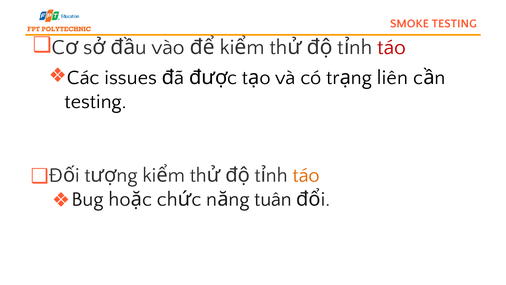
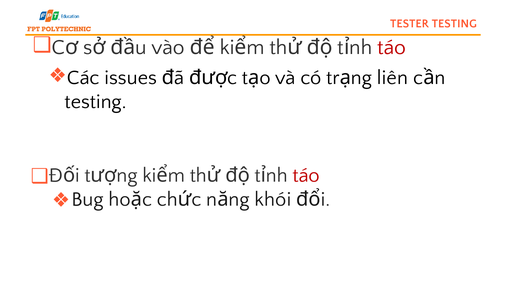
SMOKE: SMOKE -> TESTER (409, 24)
táo colour: orange -> red (306, 175)
tuân: tuân -> khói (273, 199)
